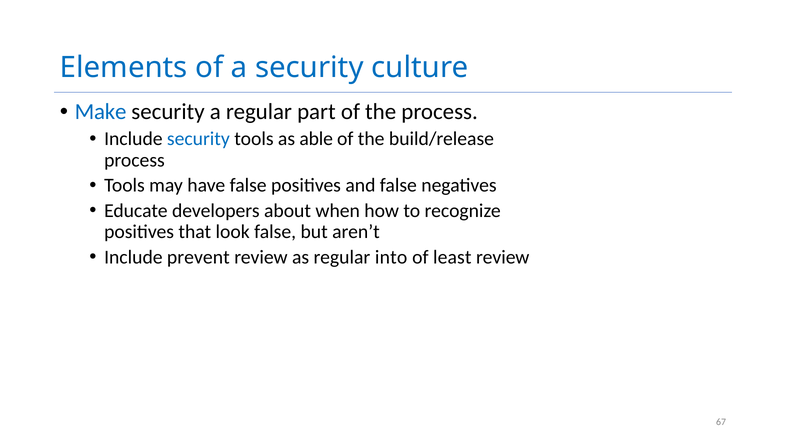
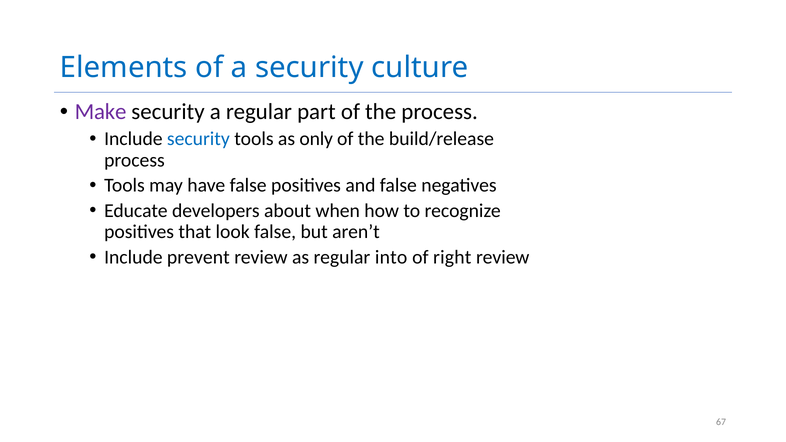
Make colour: blue -> purple (101, 112)
able: able -> only (316, 139)
least: least -> right (452, 257)
